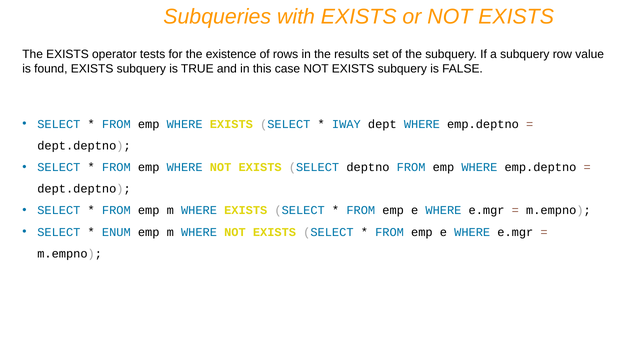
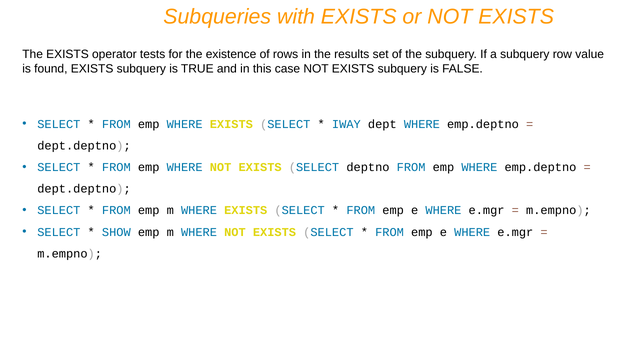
ENUM: ENUM -> SHOW (116, 232)
